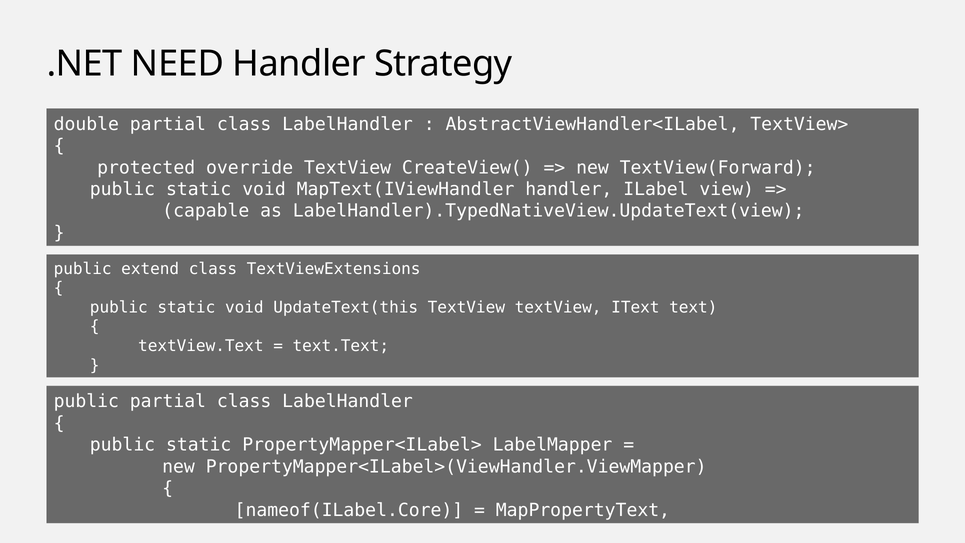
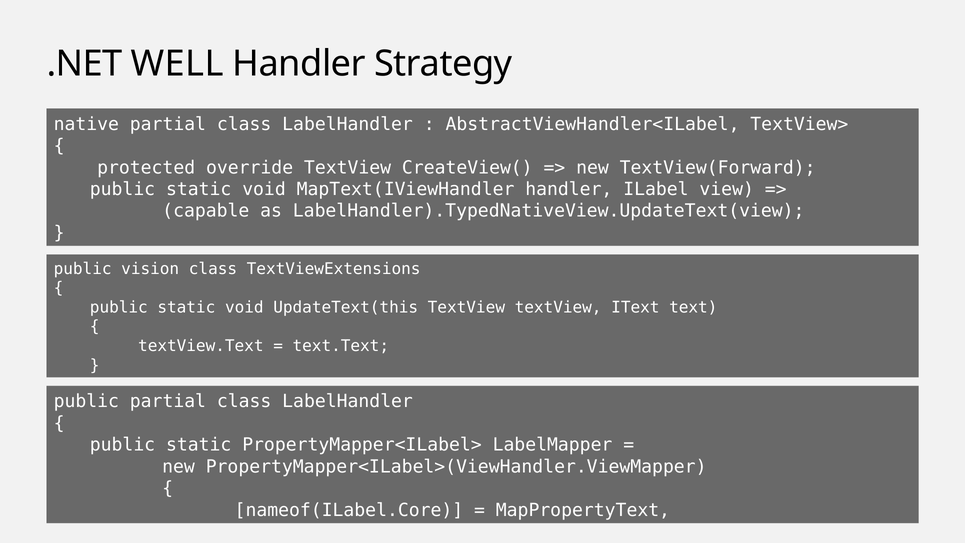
NEED: NEED -> WELL (177, 64)
double: double -> native (86, 124)
extend: extend -> vision (150, 269)
